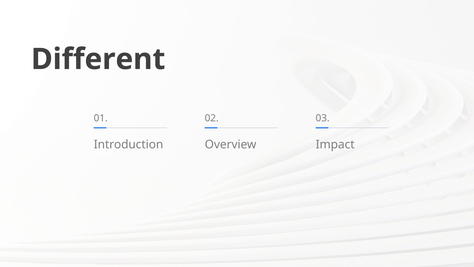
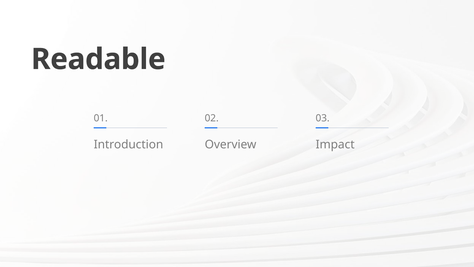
Different: Different -> Readable (98, 59)
